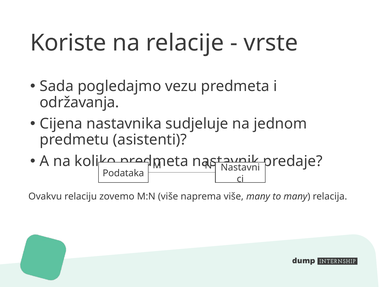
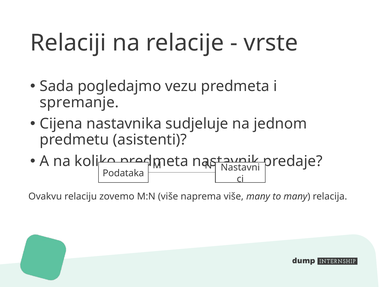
Koriste: Koriste -> Relaciji (68, 43)
održavanja: održavanja -> spremanje (79, 102)
